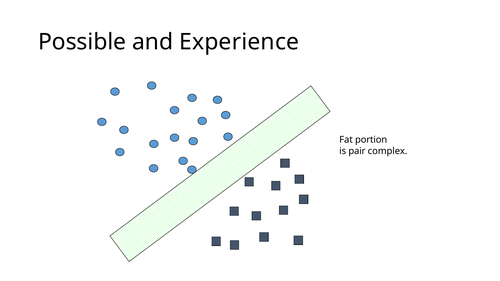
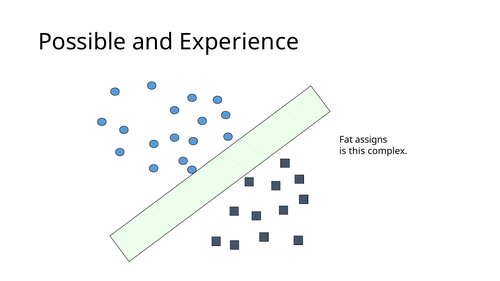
portion: portion -> assigns (371, 140)
pair: pair -> this (357, 151)
